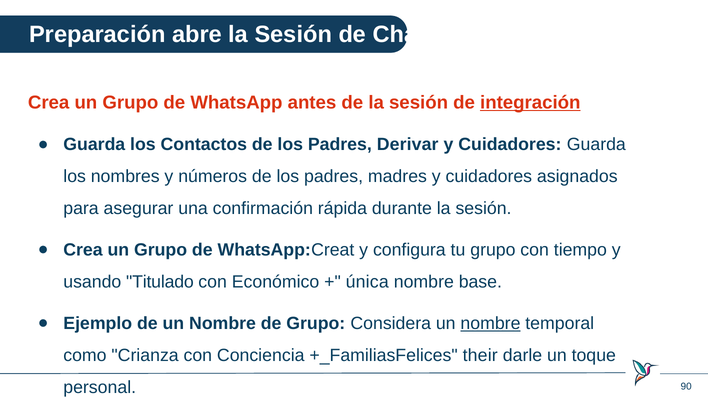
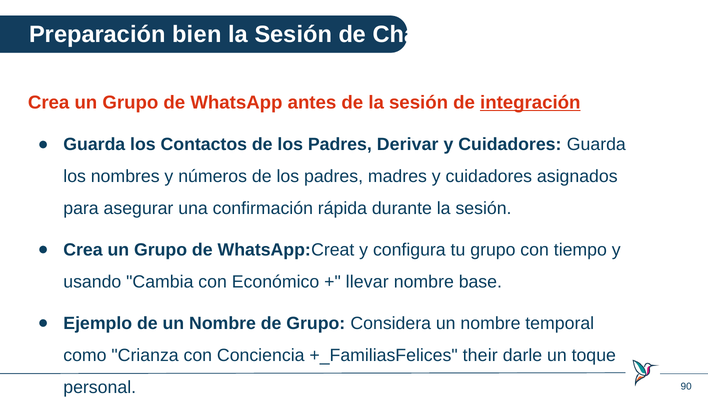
abre: abre -> bien (197, 35)
Titulado: Titulado -> Cambia (160, 282)
única: única -> llevar (367, 282)
nombre underline: present -> none (490, 324)
